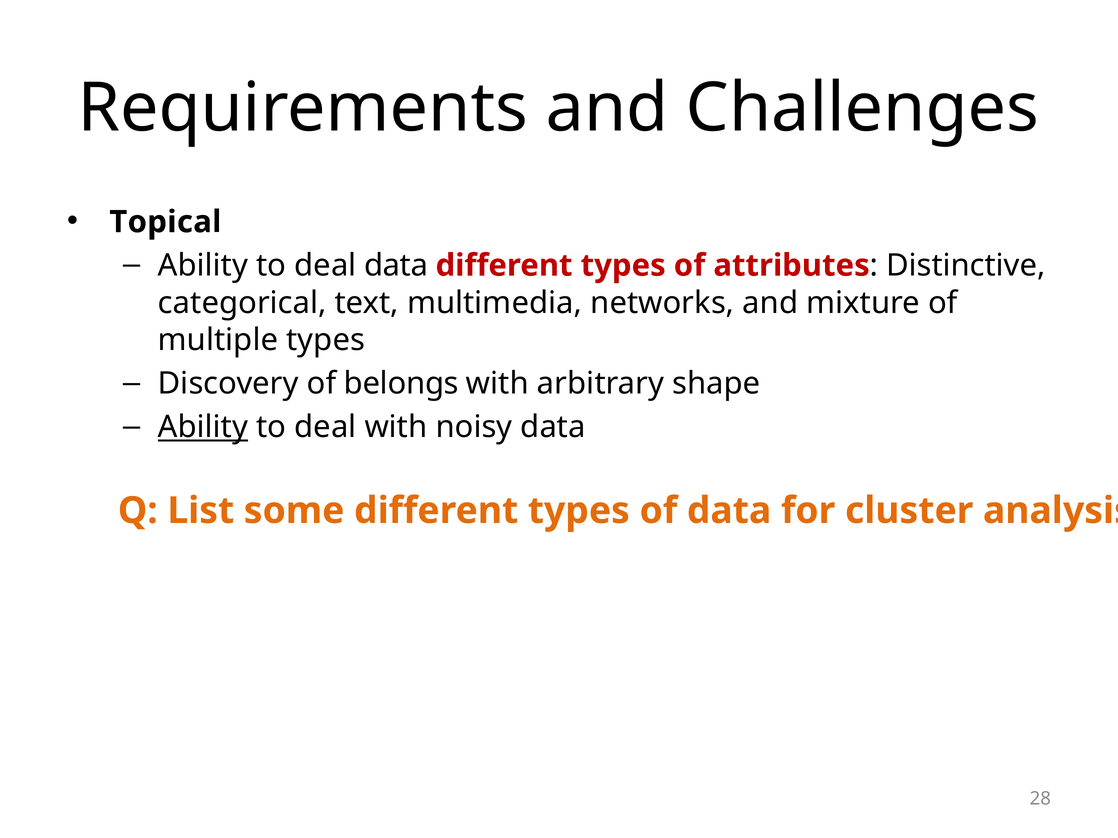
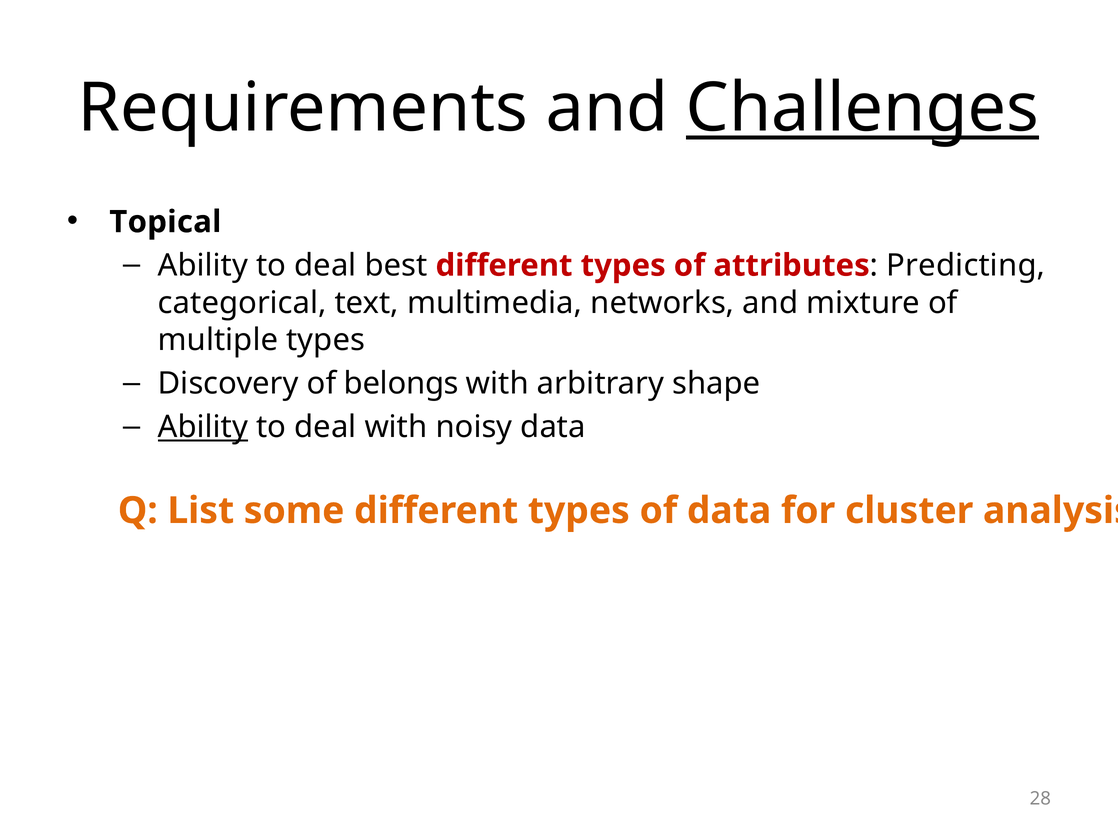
Challenges underline: none -> present (862, 108)
deal data: data -> best (396, 266)
Distinctive: Distinctive -> Predicting (966, 266)
